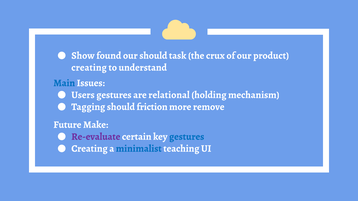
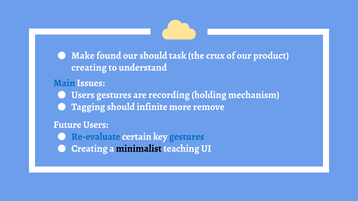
Show: Show -> Make (83, 56)
relational: relational -> recording (169, 95)
friction: friction -> infinite (152, 107)
Future Make: Make -> Users (96, 125)
Re-evaluate colour: purple -> blue (96, 137)
minimalist colour: blue -> black (139, 149)
